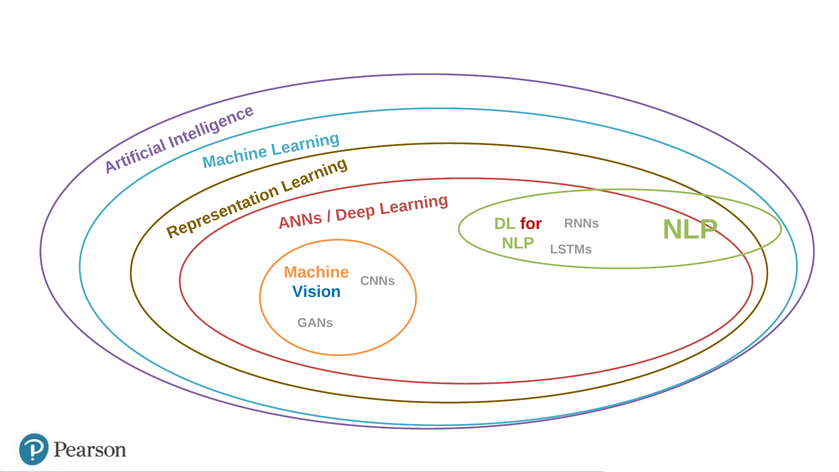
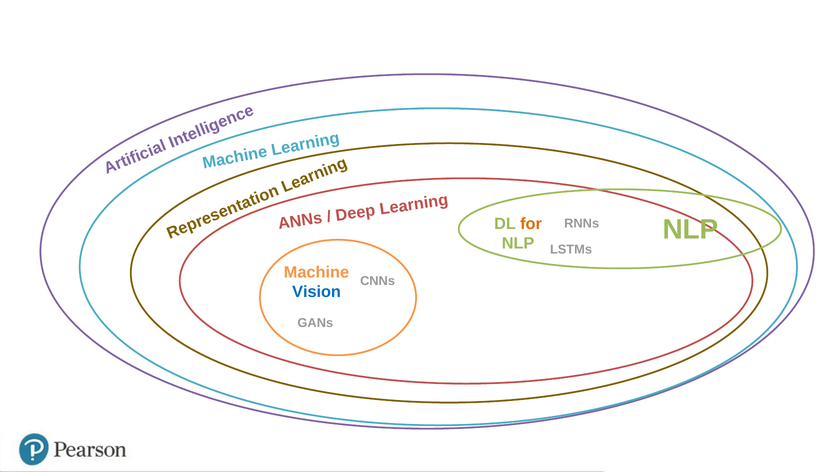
for colour: red -> orange (531, 224)
